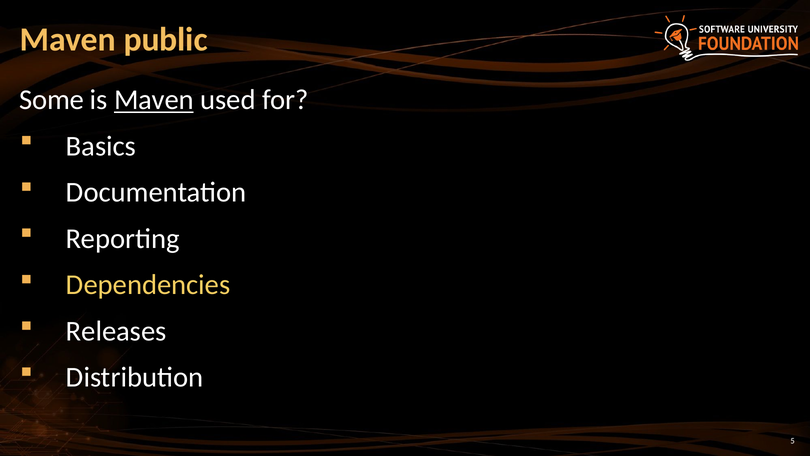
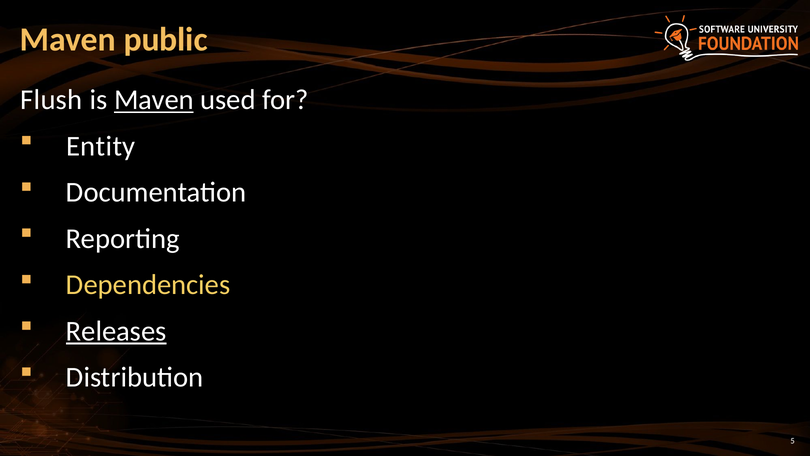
Some: Some -> Flush (51, 100)
Basics: Basics -> Entity (101, 146)
Releases underline: none -> present (116, 331)
